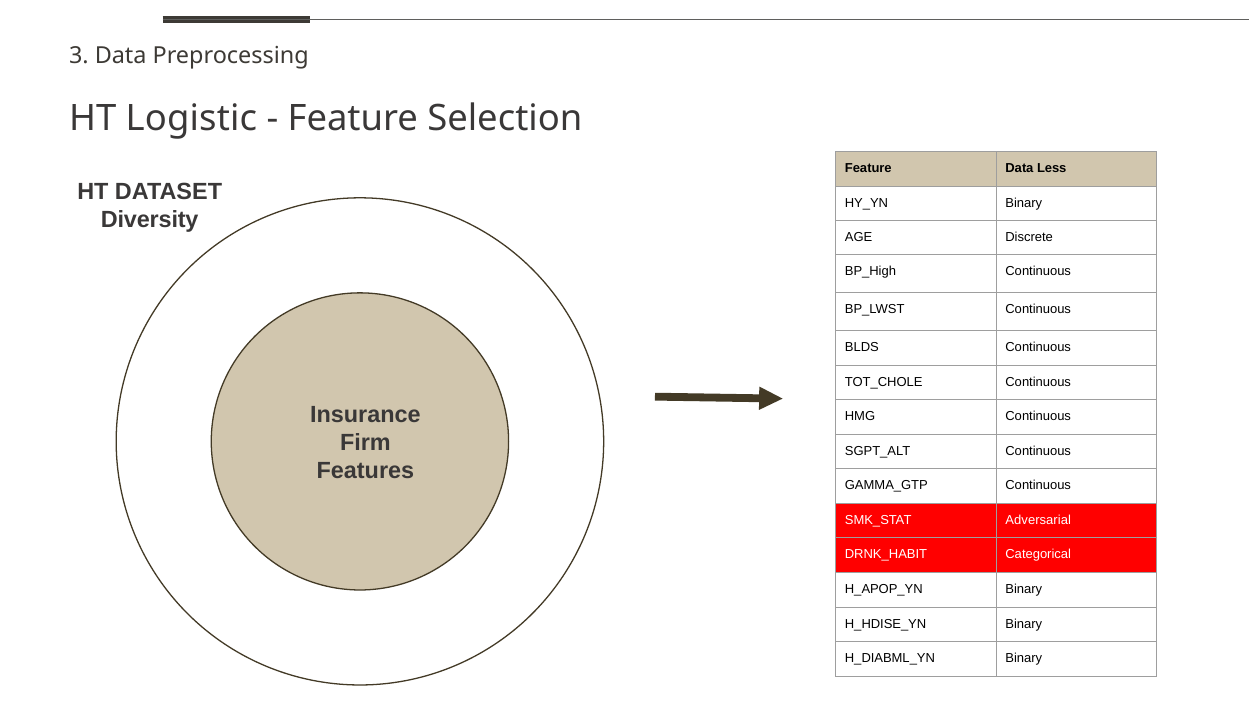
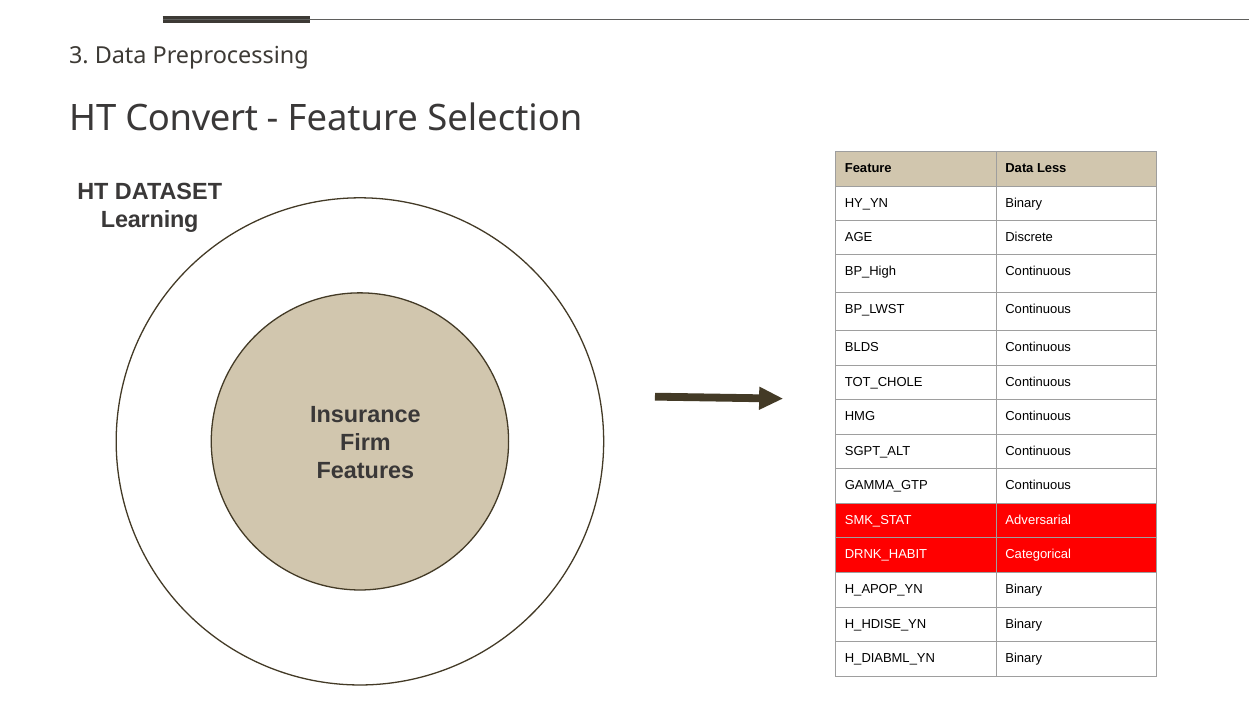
Logistic: Logistic -> Convert (192, 118)
Diversity: Diversity -> Learning (150, 220)
